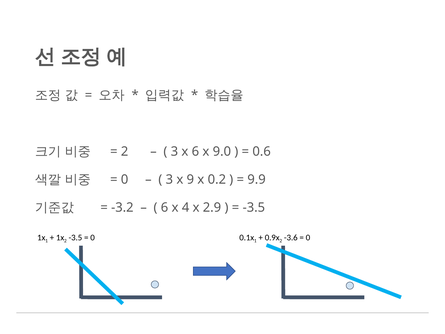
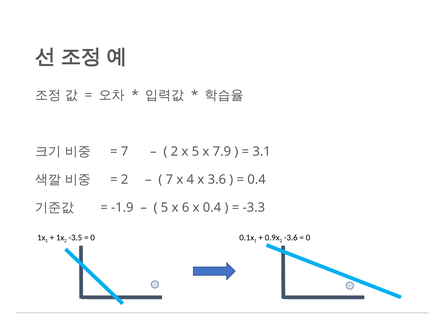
2: 2 -> 7 (125, 151)
3: 3 -> 2 (174, 151)
x 6: 6 -> 5 (195, 151)
9.0: 9.0 -> 7.9 (222, 151)
0.6: 0.6 -> 3.1 (262, 151)
0: 0 -> 2 (125, 179)
3: 3 -> 7 (169, 179)
9: 9 -> 4 (190, 179)
0.2: 0.2 -> 3.6 (217, 179)
9.9: 9.9 -> 0.4 (257, 179)
-3.2: -3.2 -> -1.9 (122, 207)
6: 6 -> 5 (165, 207)
4: 4 -> 6 (186, 207)
x 2.9: 2.9 -> 0.4 (212, 207)
-3.5: -3.5 -> -3.3 (254, 207)
